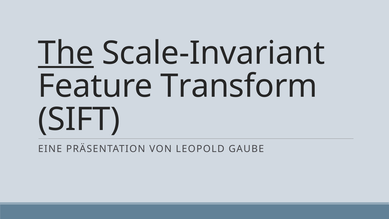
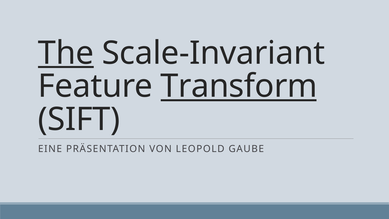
Transform underline: none -> present (239, 86)
